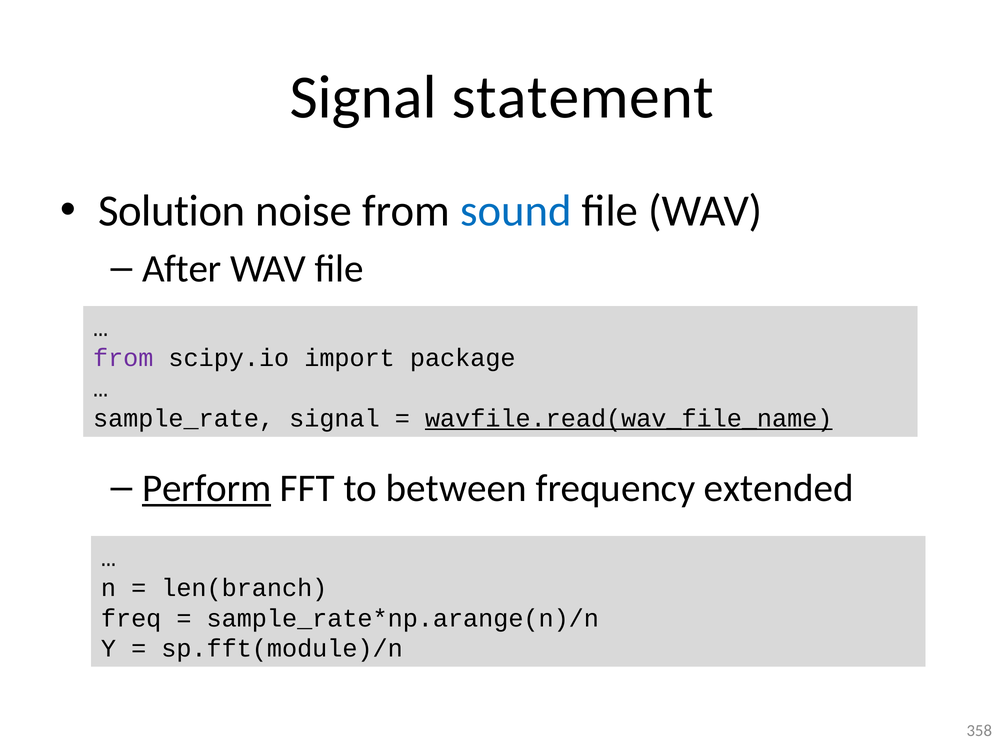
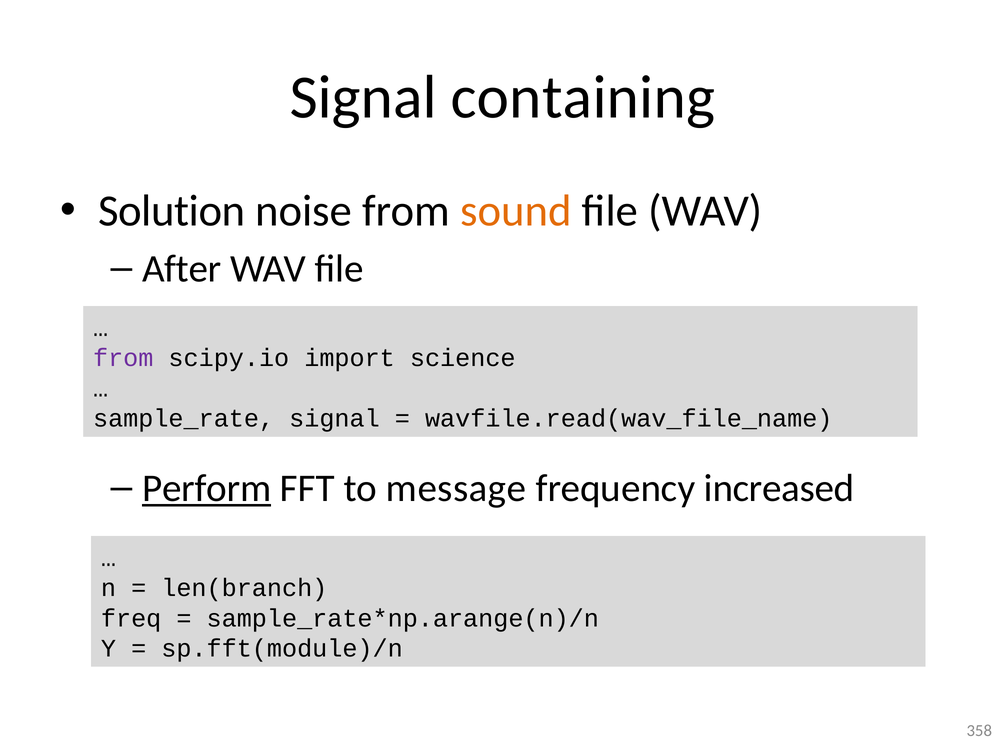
statement: statement -> containing (583, 97)
sound colour: blue -> orange (516, 211)
package: package -> science (463, 358)
wavfile.read(wav_file_name underline: present -> none (629, 418)
between: between -> message (456, 488)
extended: extended -> increased (779, 488)
